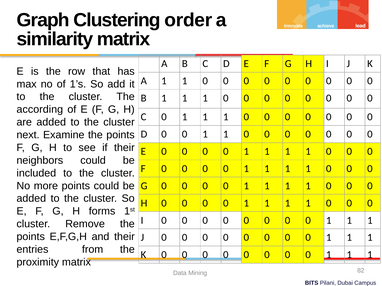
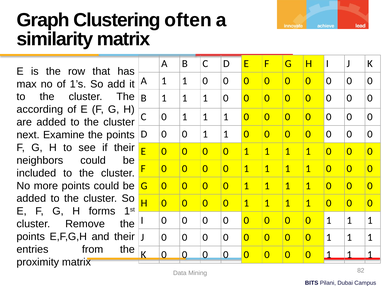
order: order -> often (188, 20)
